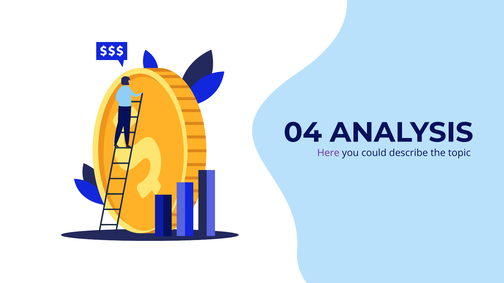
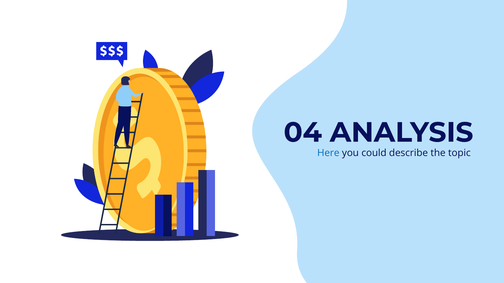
Here colour: purple -> blue (328, 153)
